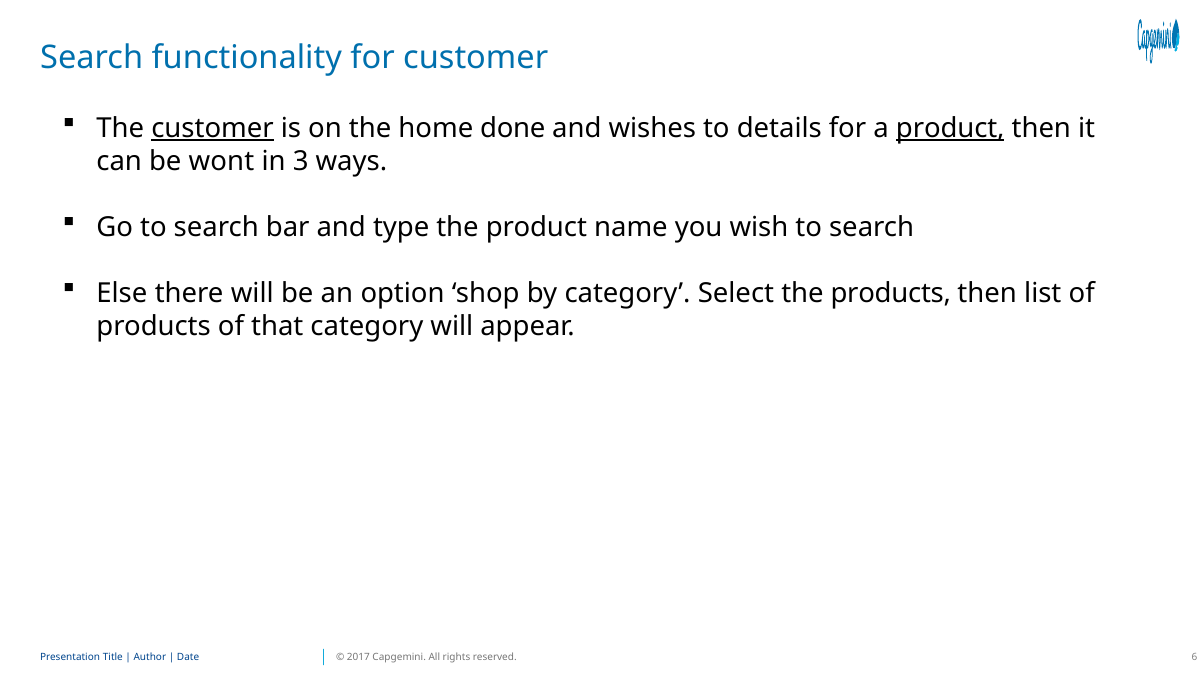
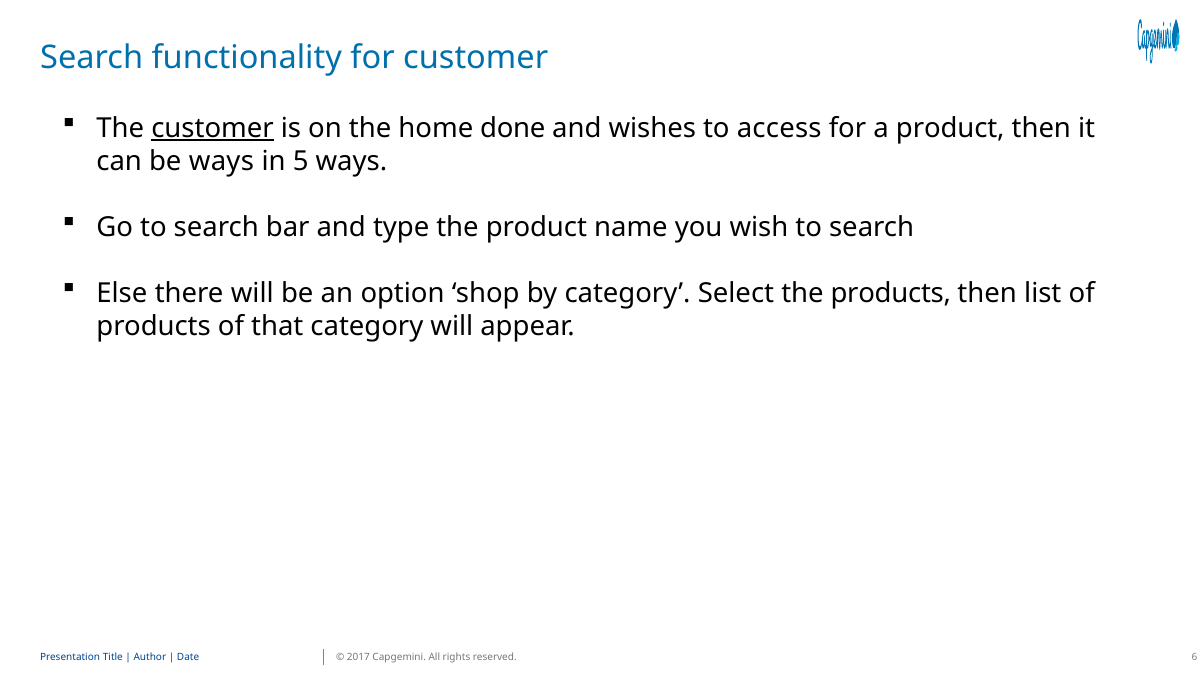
details: details -> access (779, 128)
product underline: present -> none (950, 128)
be wont: wont -> ways (221, 161)
3: 3 -> 5 (301, 161)
